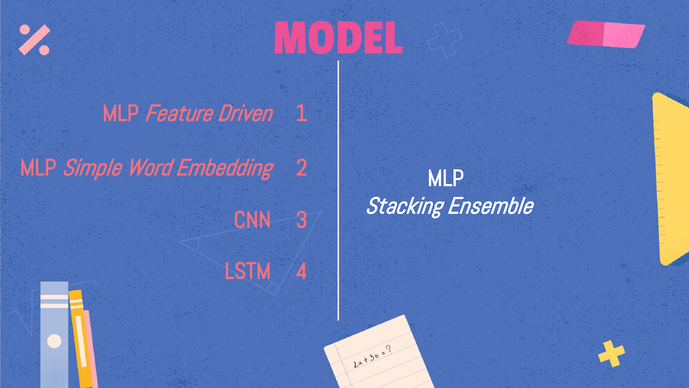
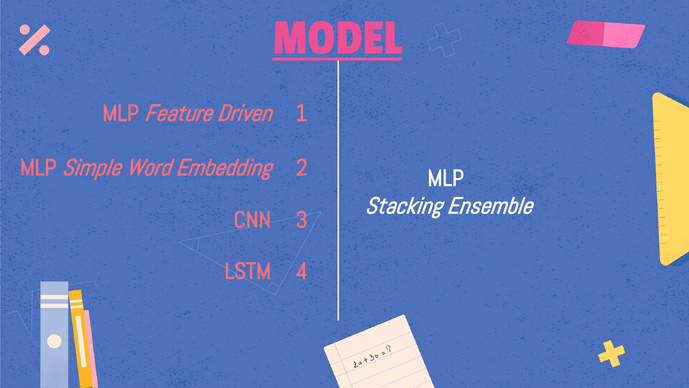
MODEL underline: none -> present (337, 37)
